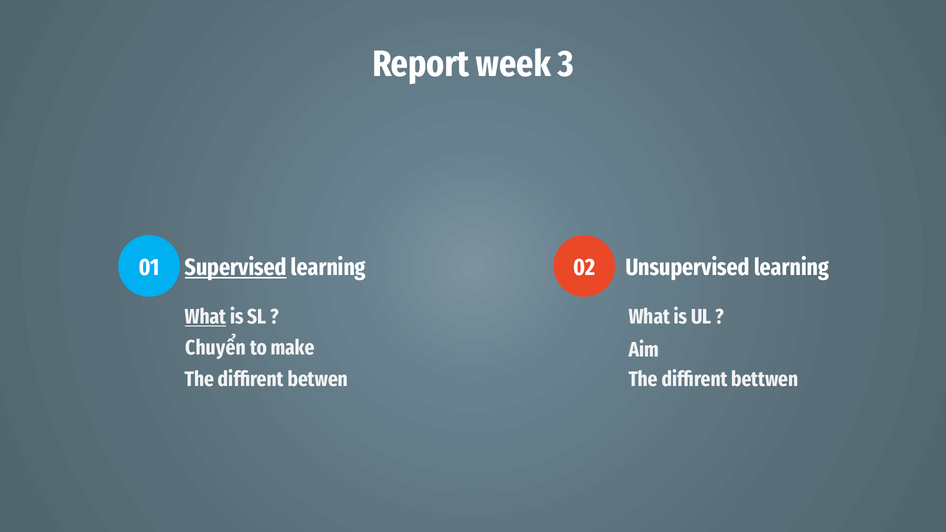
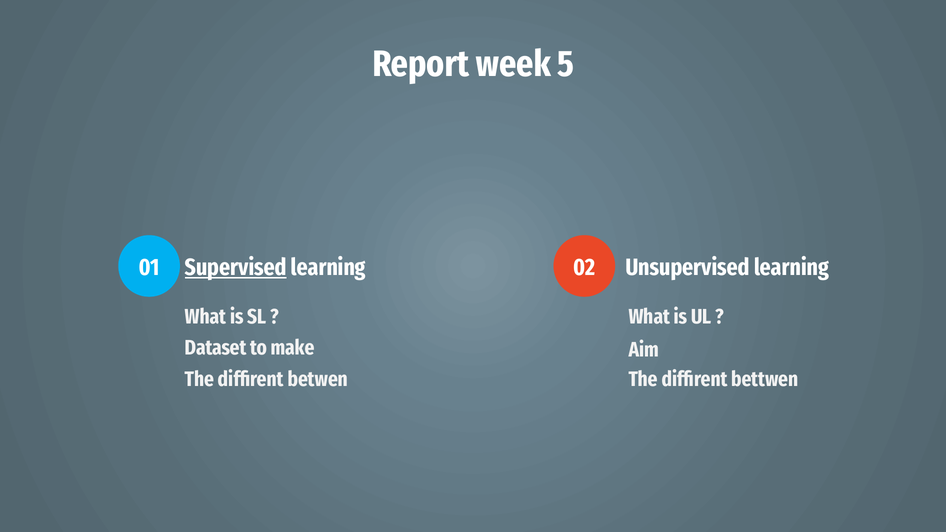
3: 3 -> 5 (566, 64)
What underline: present -> none (206, 317)
Chuyển: Chuyển -> Dataset (216, 348)
